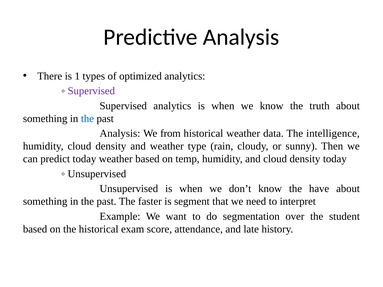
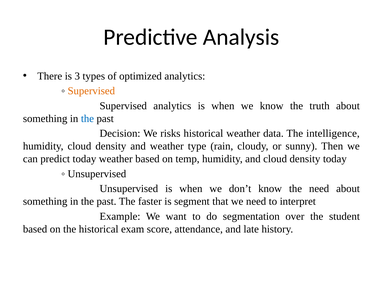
1: 1 -> 3 (77, 76)
Supervised colour: purple -> orange (91, 91)
Analysis: Analysis -> Decision (120, 134)
from: from -> risks (170, 134)
the have: have -> need (319, 189)
